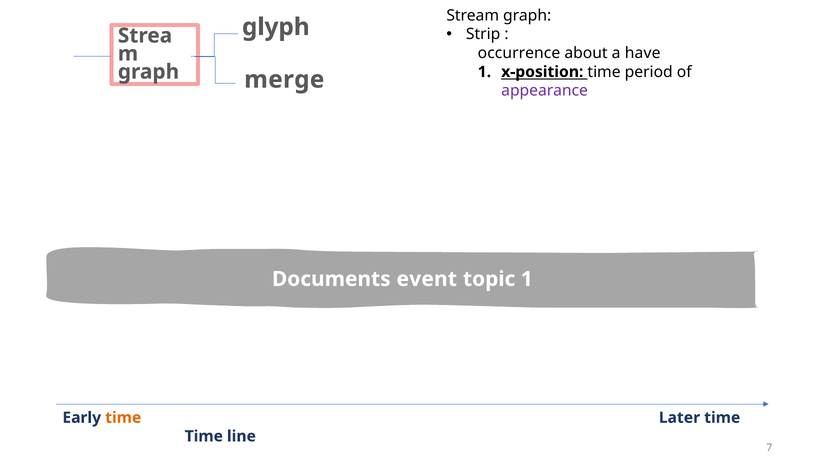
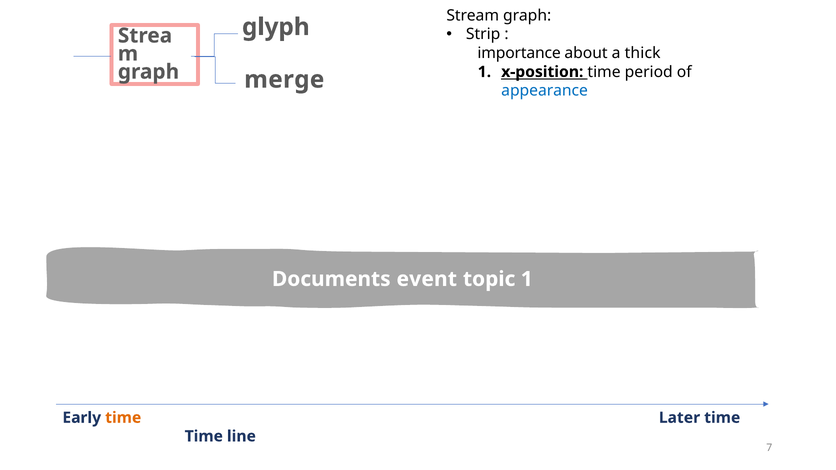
occurrence: occurrence -> importance (519, 53)
have: have -> thick (643, 53)
appearance colour: purple -> blue (545, 91)
